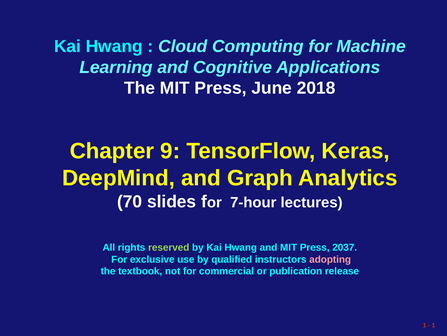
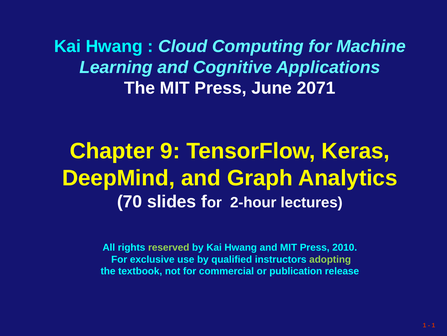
2018: 2018 -> 2071 (316, 88)
7-hour: 7-hour -> 2-hour (253, 202)
2037: 2037 -> 2010 (345, 247)
adopting colour: pink -> light green (330, 259)
